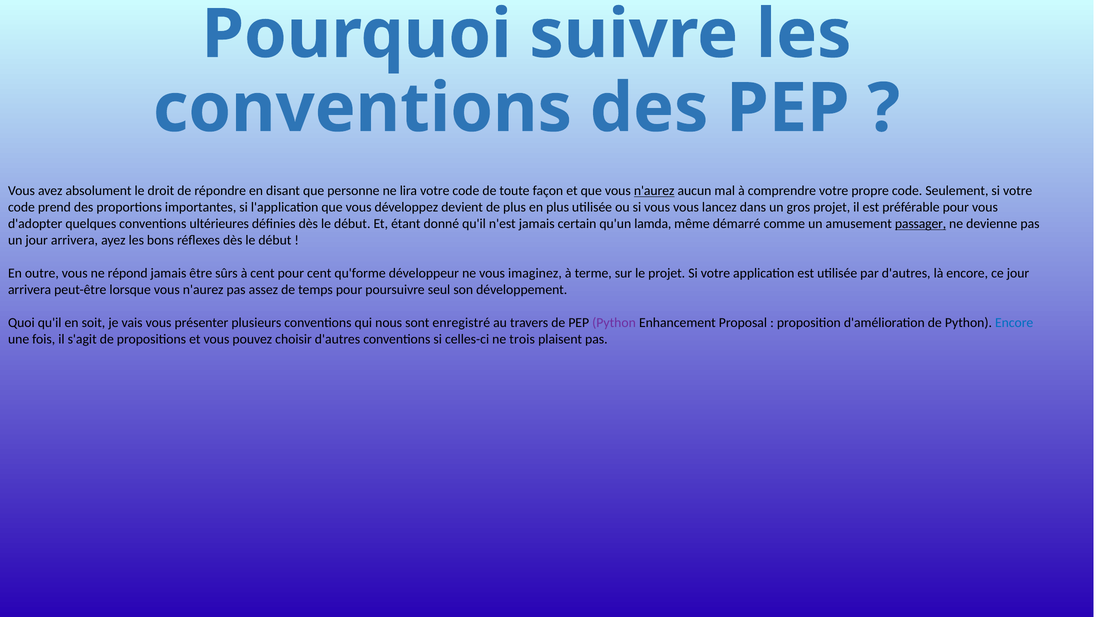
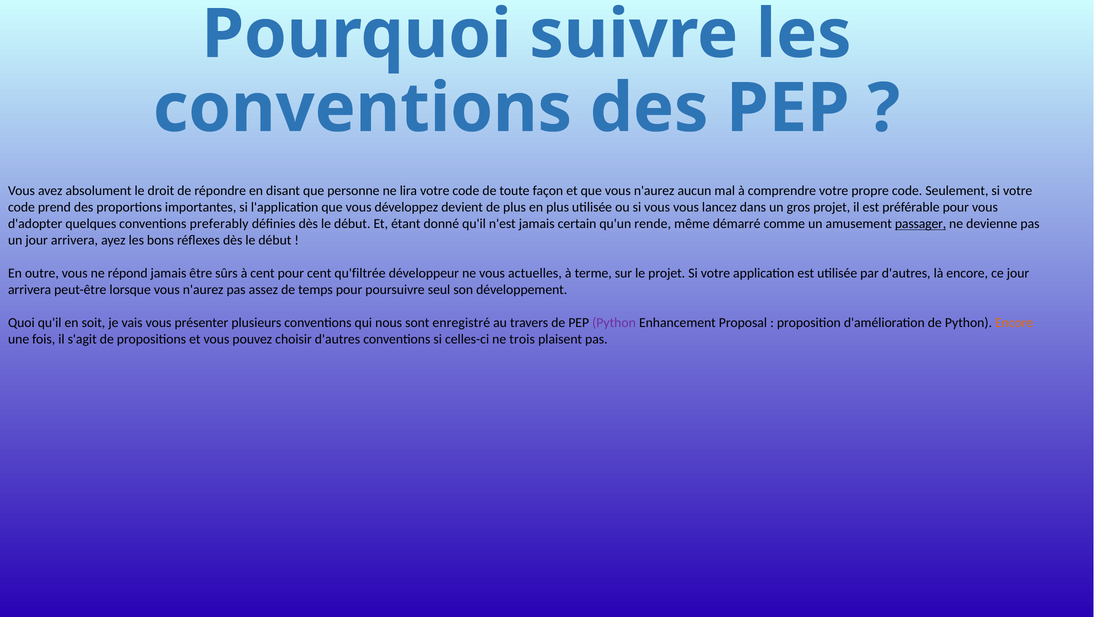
n'aurez underline: present -> none (654, 191)
ultérieures: ultérieures -> preferably (219, 224)
lamda: lamda -> rende (653, 224)
qu'forme: qu'forme -> qu'filtrée (360, 273)
imaginez: imaginez -> actuelles (535, 273)
Encore colour: blue -> orange (1014, 322)
